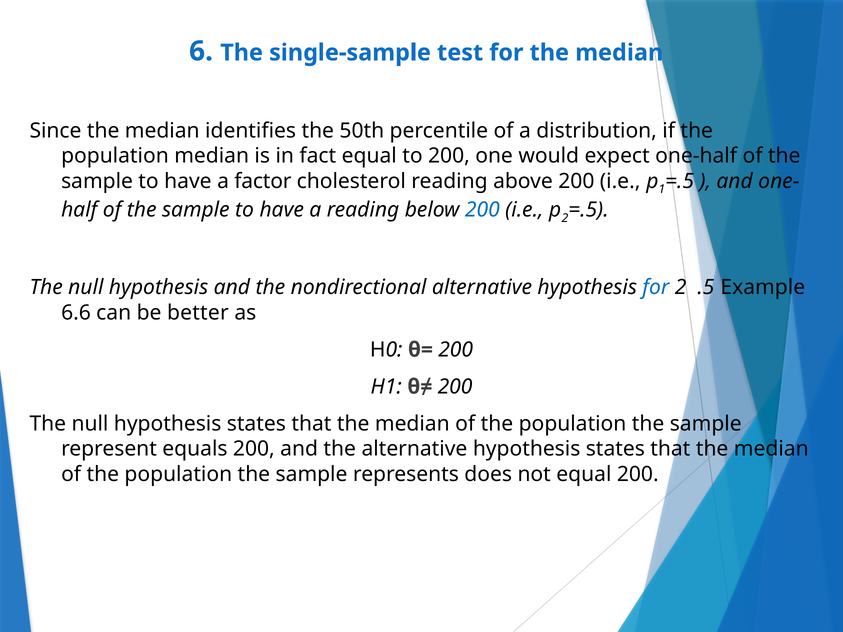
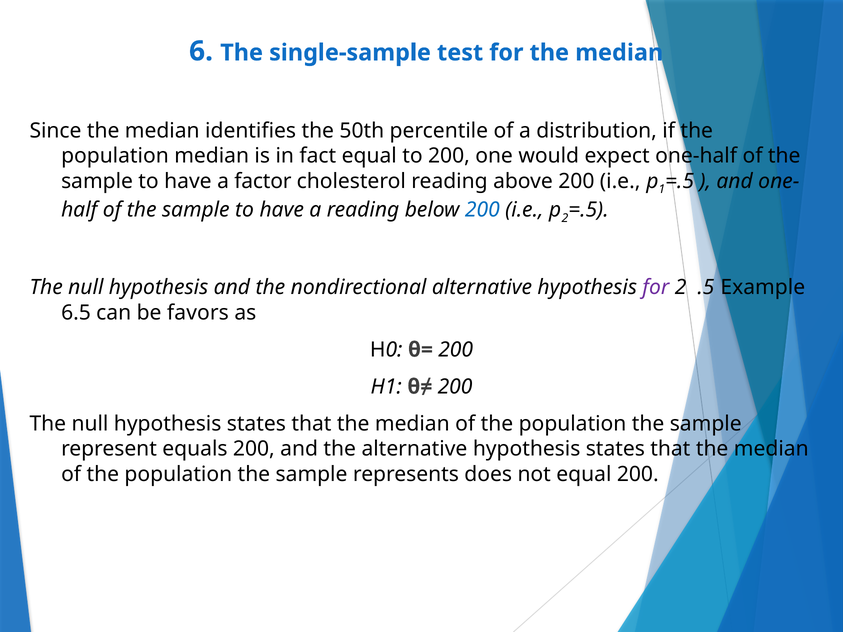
for colour: blue -> purple (656, 288)
6.6: 6.6 -> 6.5 (76, 313)
better: better -> favors (198, 313)
